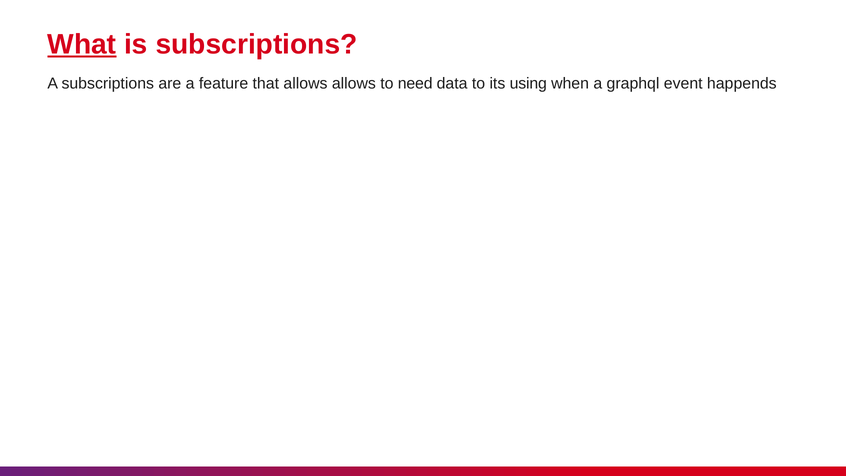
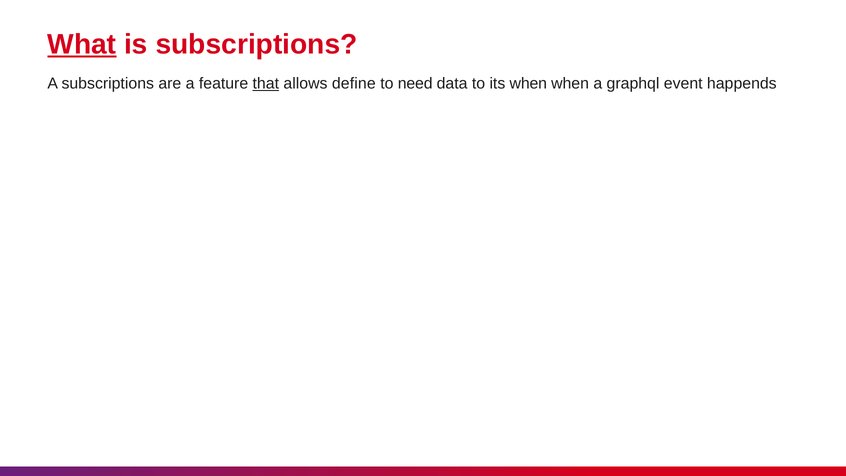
that underline: none -> present (266, 84)
allows allows: allows -> define (354, 84)
its using: using -> when (528, 84)
